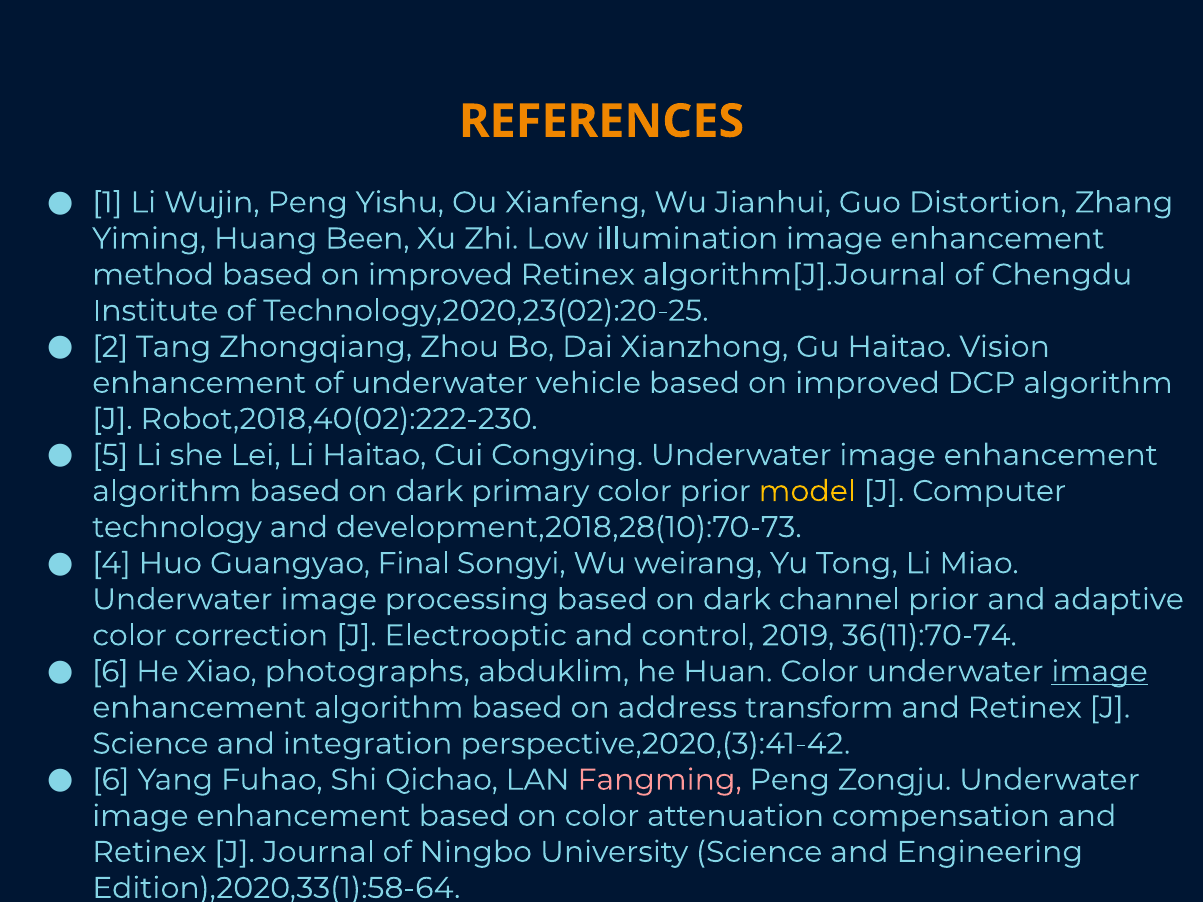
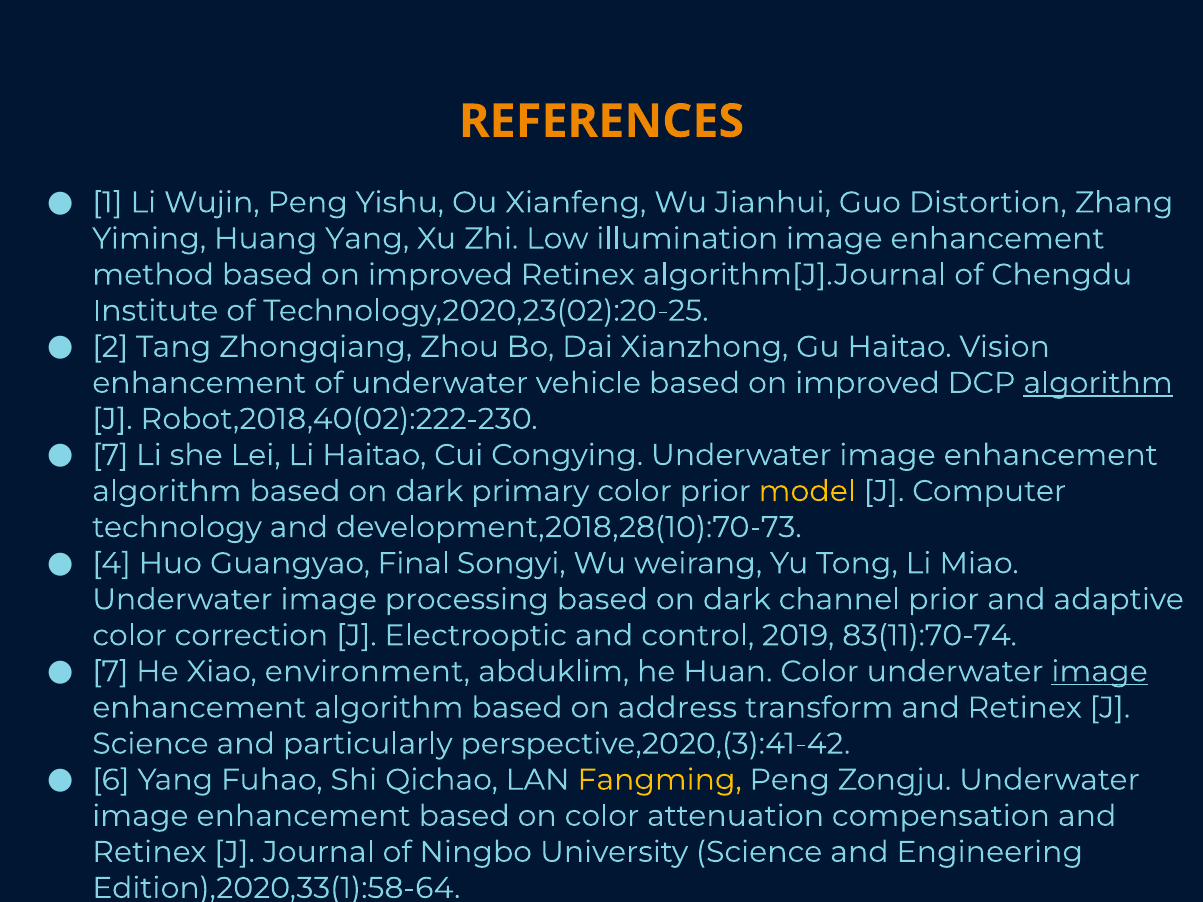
Huang Been: Been -> Yang (367, 239)
algorithm underline: none -> present (1098, 383)
5: 5 -> 7 (110, 455)
36(11):70-74: 36(11):70-74 -> 83(11):70-74 (929, 636)
6: 6 -> 7 (110, 672)
photographs: photographs -> environment (367, 672)
integration: integration -> particularly (368, 744)
Fangming colour: pink -> yellow (660, 780)
